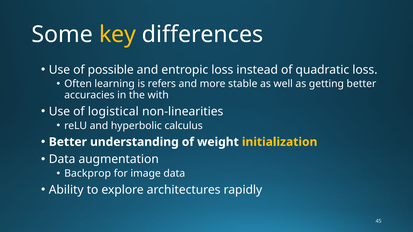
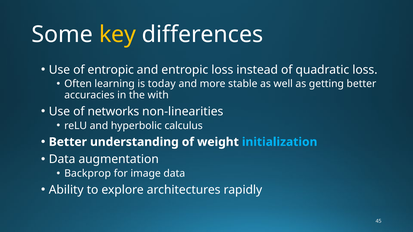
of possible: possible -> entropic (111, 70)
refers: refers -> today (162, 84)
logistical: logistical -> networks (113, 112)
initialization colour: yellow -> light blue (280, 142)
